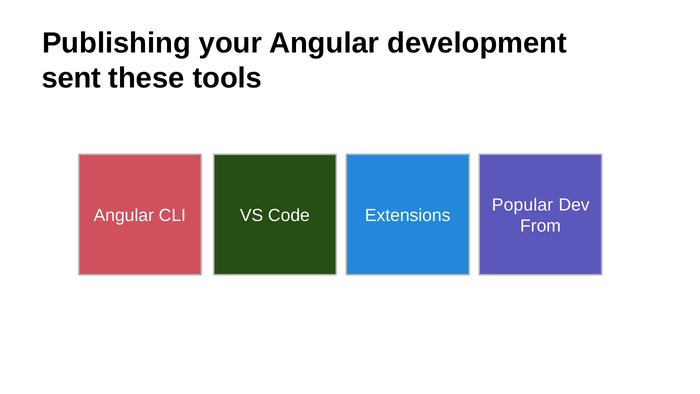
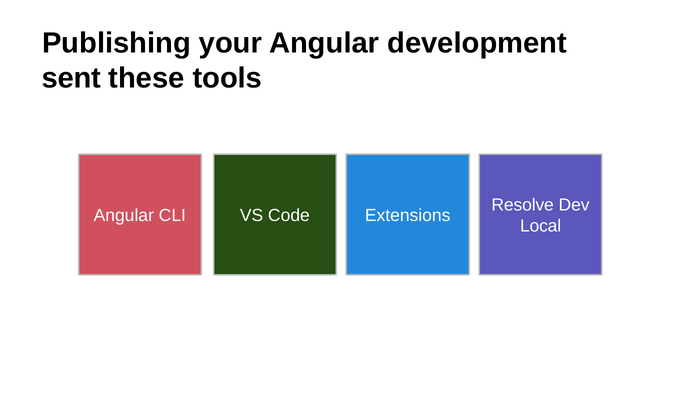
Popular: Popular -> Resolve (523, 205)
From: From -> Local (541, 226)
